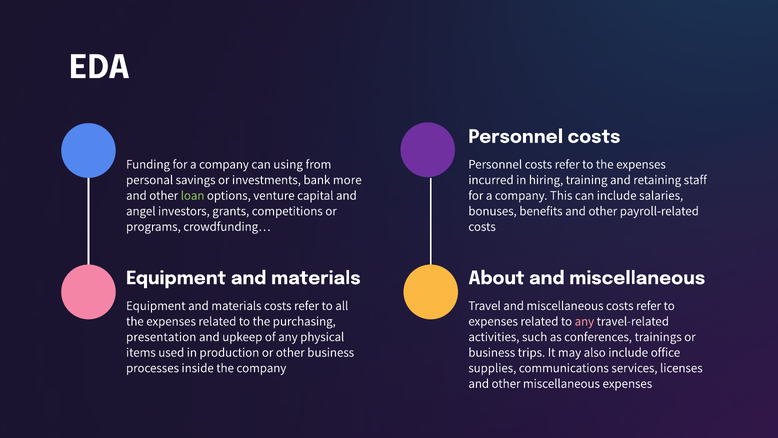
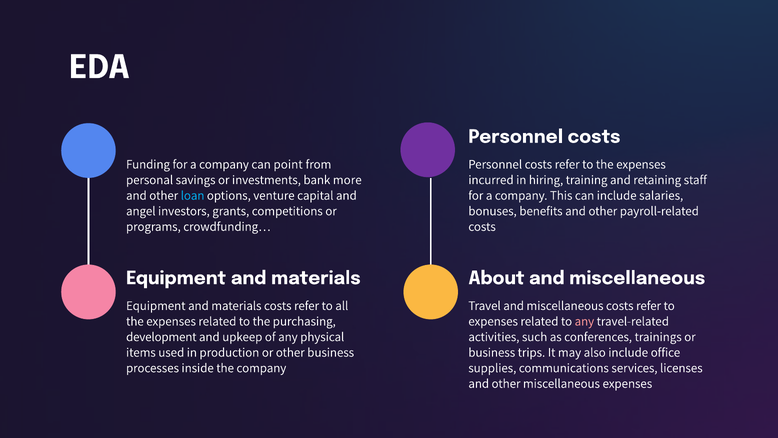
using: using -> point (288, 164)
loan colour: light green -> light blue (193, 195)
presentation: presentation -> development (161, 337)
